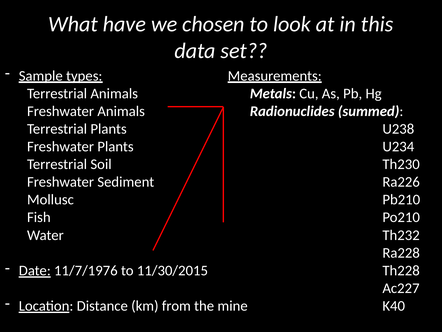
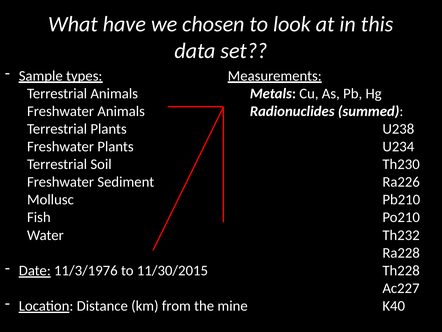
11/7/1976: 11/7/1976 -> 11/3/1976 (86, 270)
